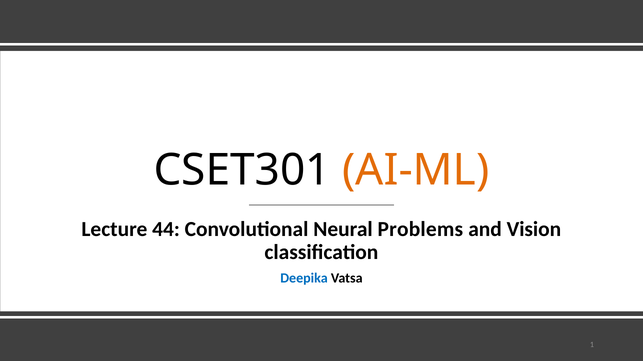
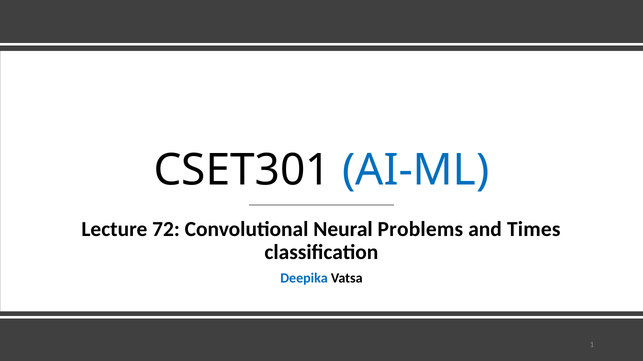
AI-ML colour: orange -> blue (416, 170)
44: 44 -> 72 (166, 230)
Vision: Vision -> Times (534, 230)
